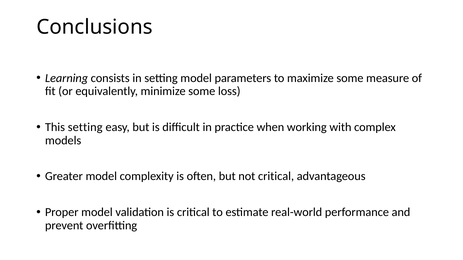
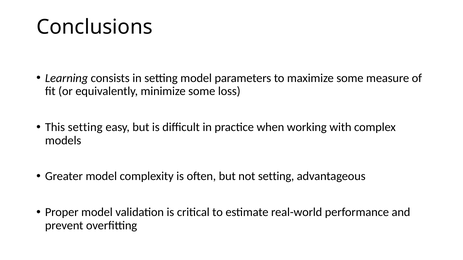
not critical: critical -> setting (276, 177)
